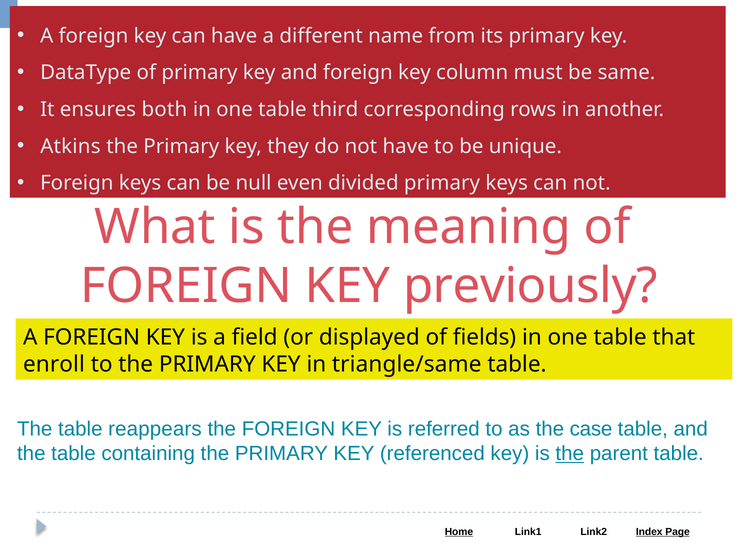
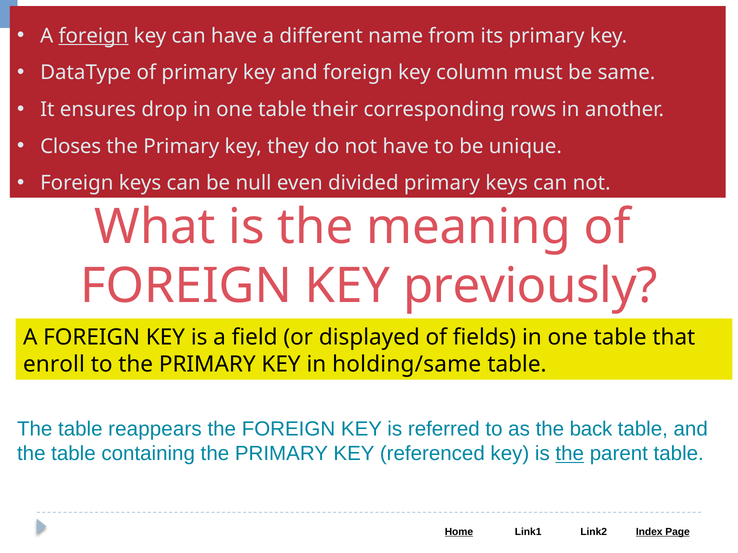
foreign underline: none -> present (93, 36)
both: both -> drop (164, 110)
third: third -> their (335, 110)
Atkins: Atkins -> Closes (71, 146)
triangle/same: triangle/same -> holding/same (407, 364)
case: case -> back (591, 429)
